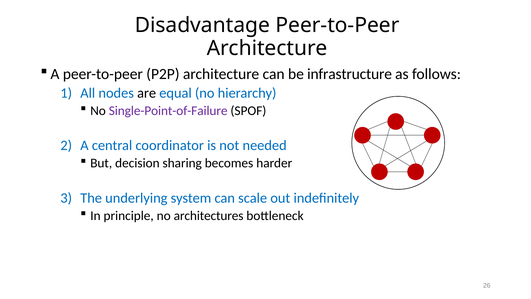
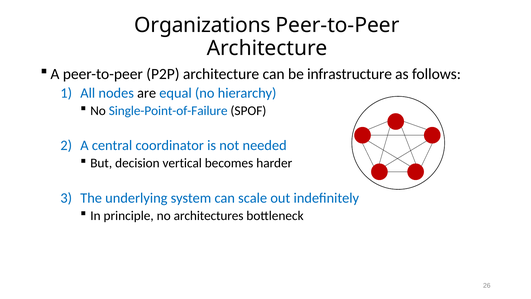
Disadvantage: Disadvantage -> Organizations (202, 25)
Single-Point-of-Failure colour: purple -> blue (168, 111)
sharing: sharing -> vertical (182, 163)
